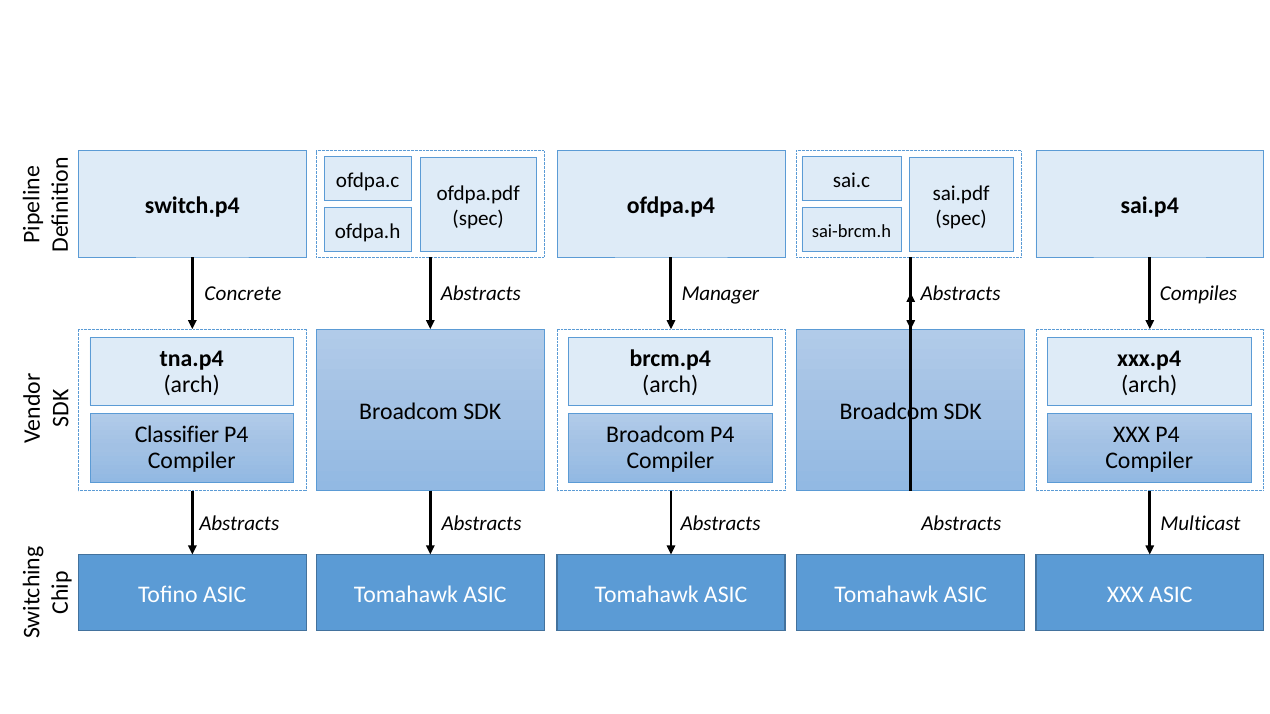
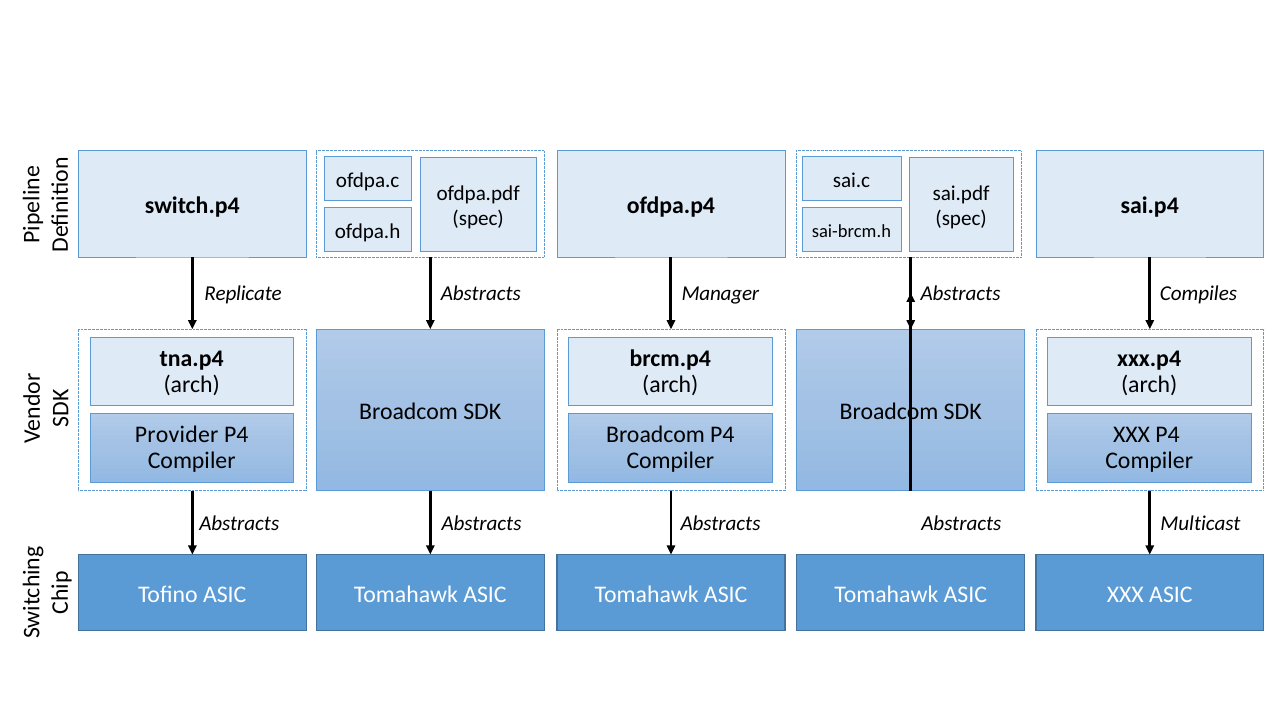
Concrete: Concrete -> Replicate (243, 294)
Classifier: Classifier -> Provider (177, 435)
